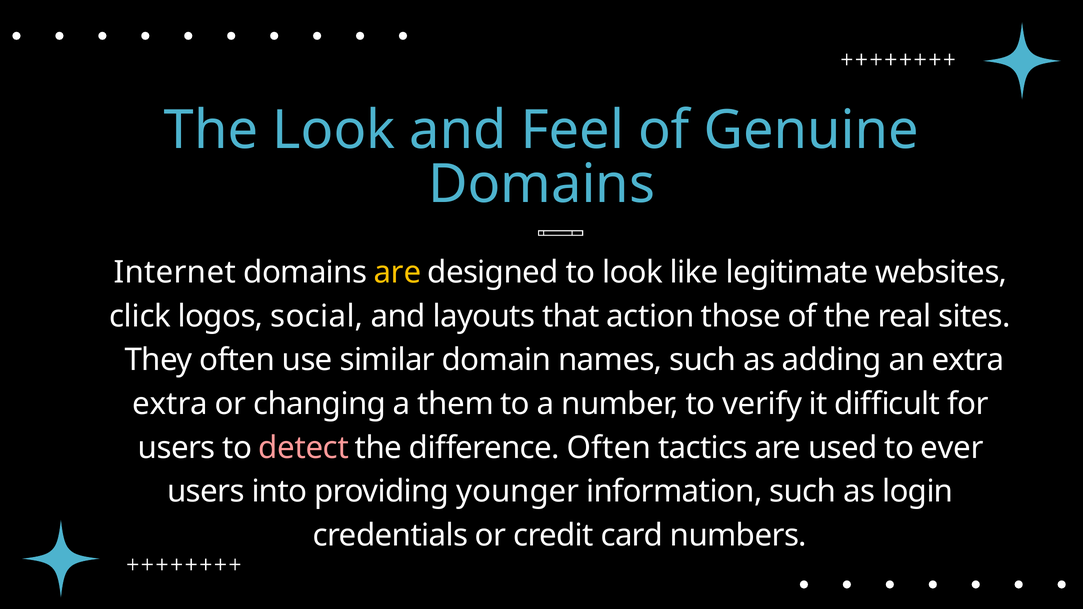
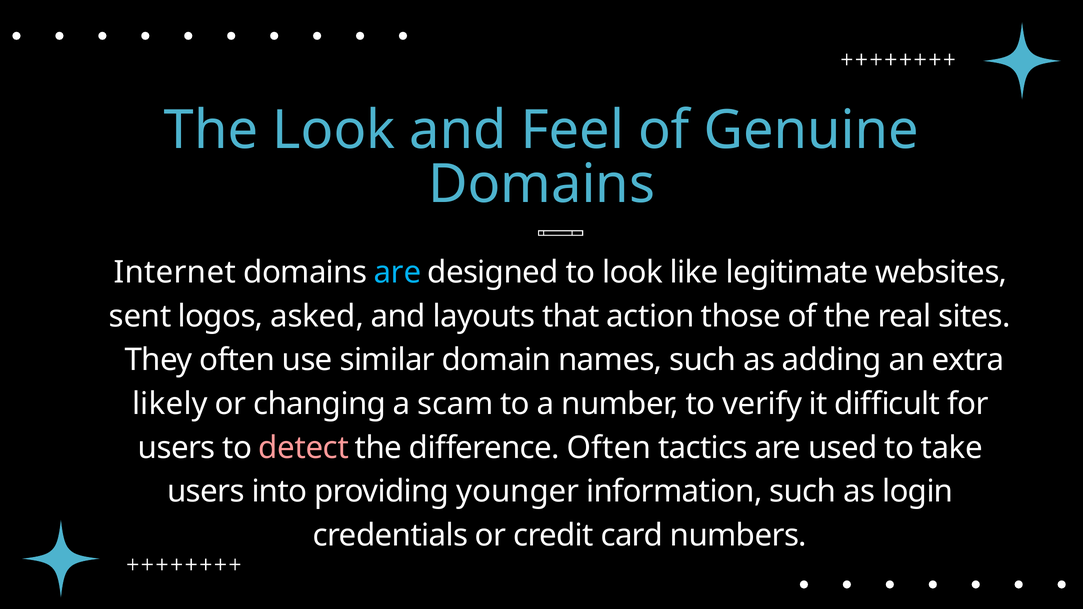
are colour: yellow -> light blue (397, 273)
click: click -> sent (140, 316)
social: social -> asked (317, 316)
extra: extra -> likely (170, 404)
them: them -> scam (456, 404)
ever: ever -> take (952, 448)
